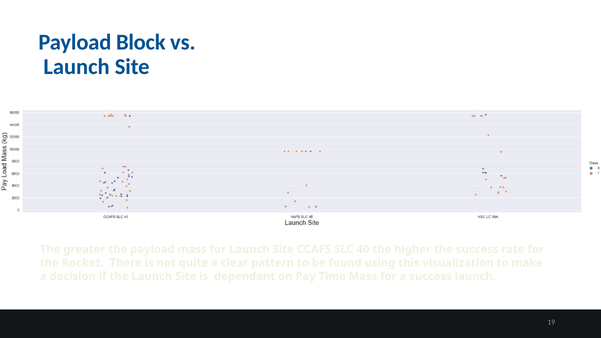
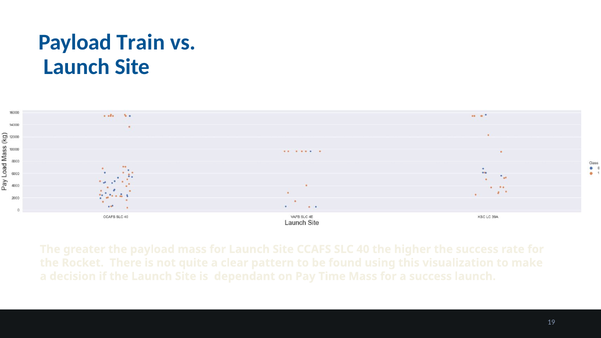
Block: Block -> Train (141, 42)
